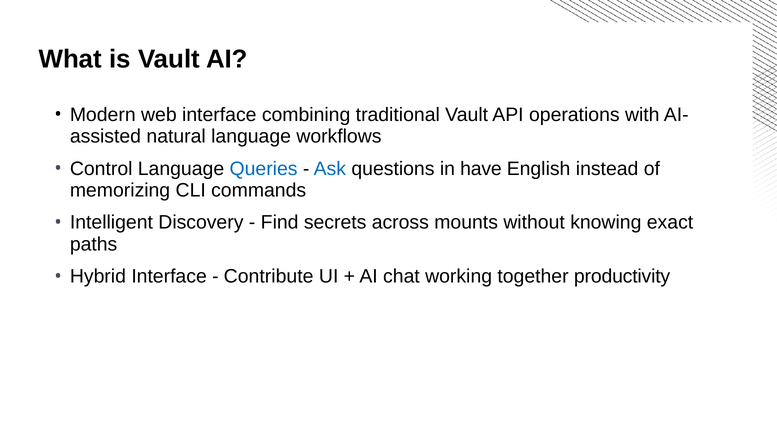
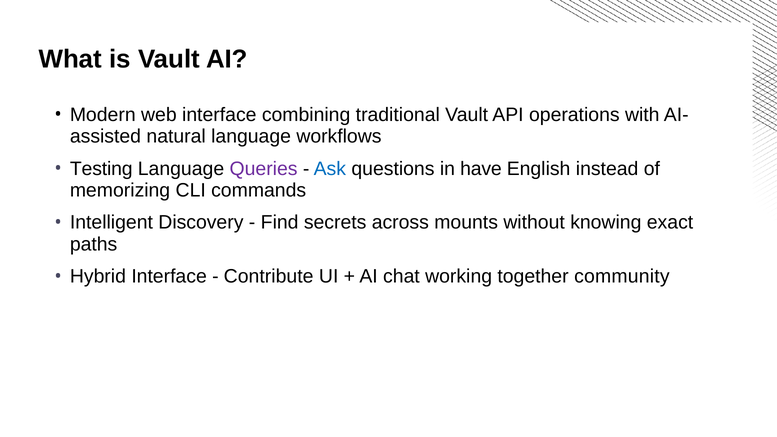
Control: Control -> Testing (101, 169)
Queries colour: blue -> purple (264, 169)
productivity: productivity -> community (622, 277)
